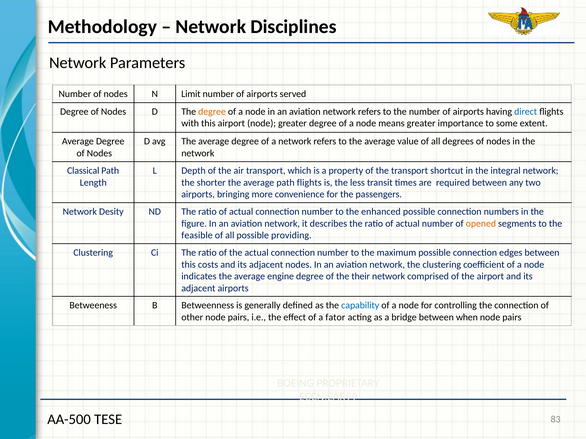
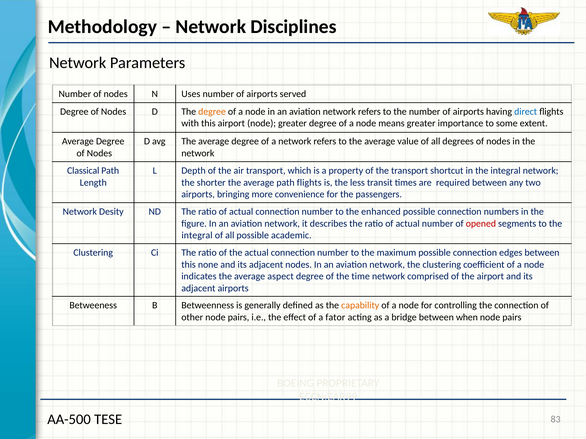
Limit: Limit -> Uses (191, 94)
opened colour: orange -> red (481, 224)
feasible: feasible -> integral (197, 236)
providing: providing -> academic (291, 236)
costs: costs -> none (208, 265)
engine: engine -> aspect (281, 277)
their: their -> time (361, 277)
capability colour: blue -> orange (360, 306)
